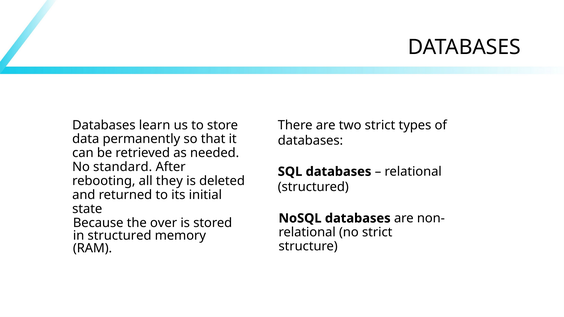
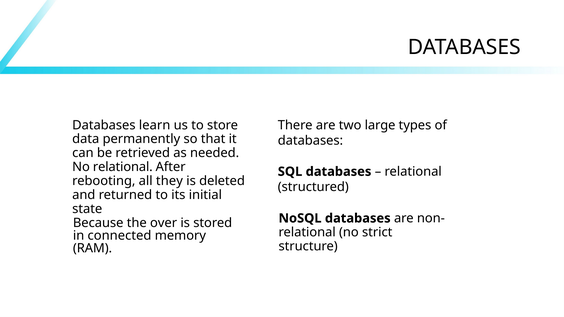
two strict: strict -> large (380, 125)
No standard: standard -> relational (123, 167)
in structured: structured -> connected (119, 236)
